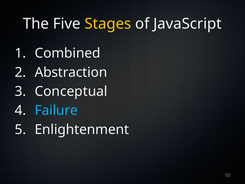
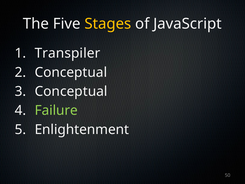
Combined: Combined -> Transpiler (67, 53)
Abstraction: Abstraction -> Conceptual (71, 72)
Failure colour: light blue -> light green (56, 110)
